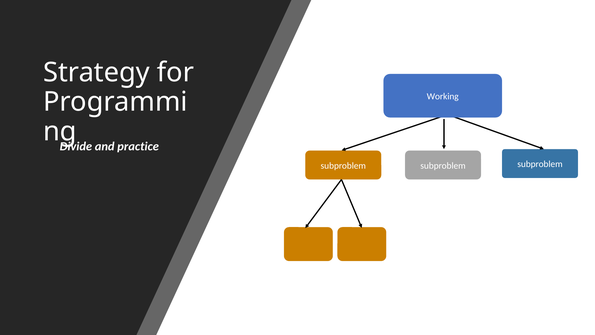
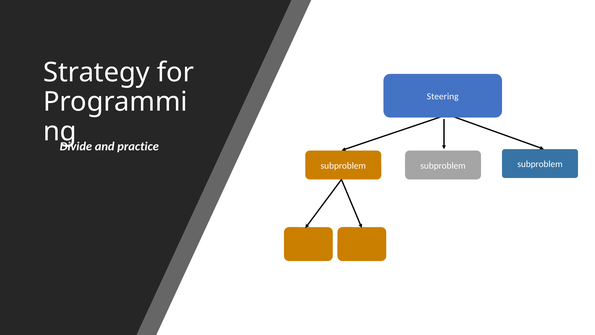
Working: Working -> Steering (443, 96)
